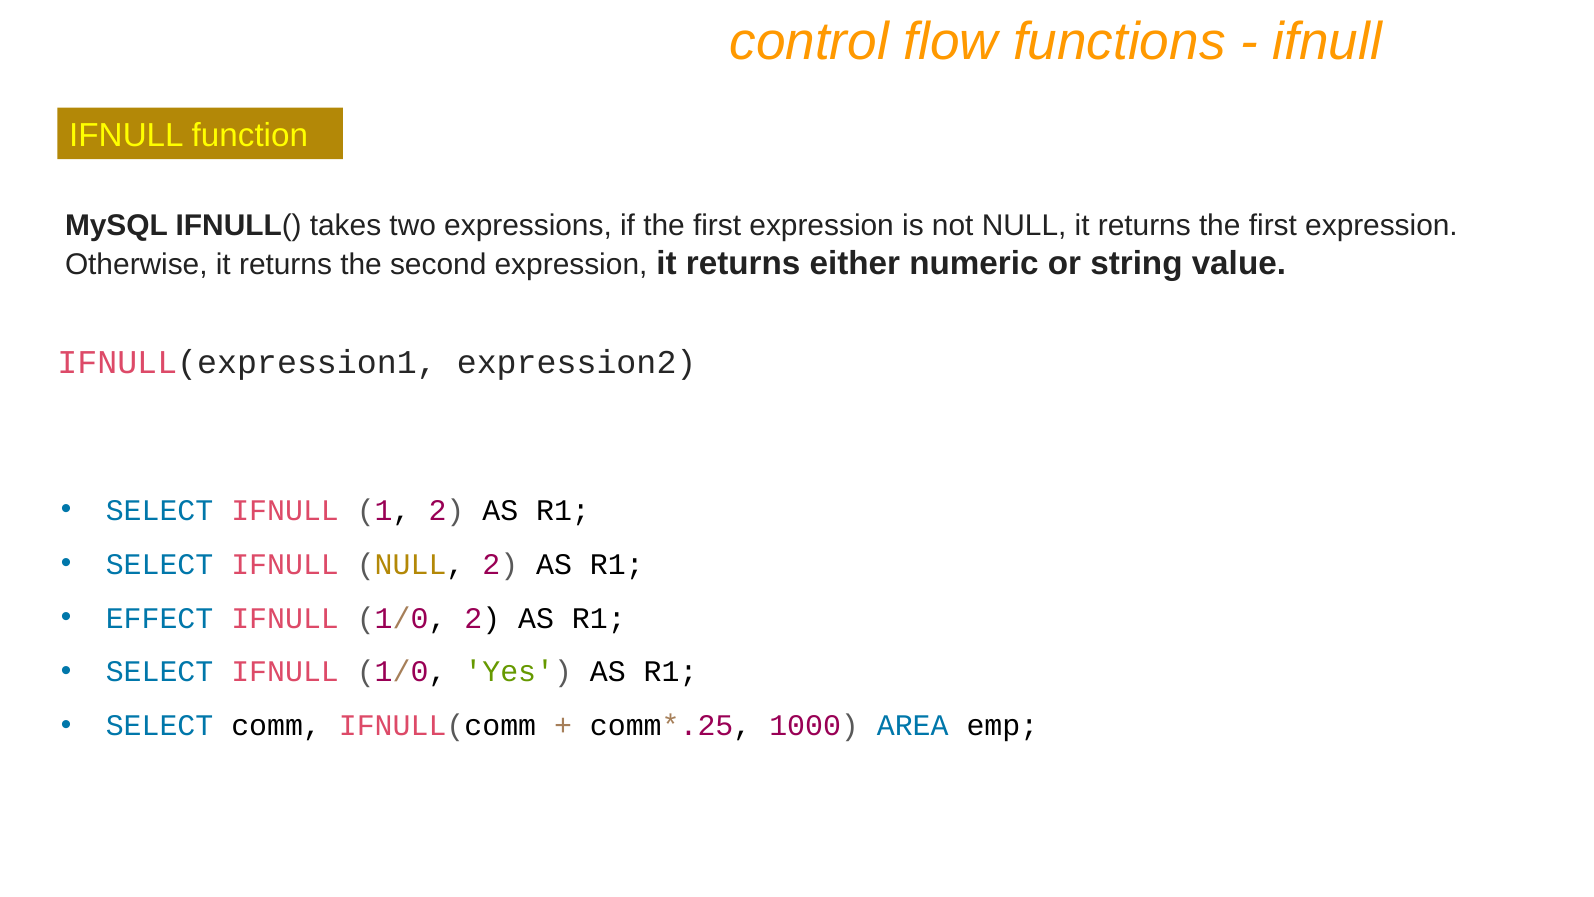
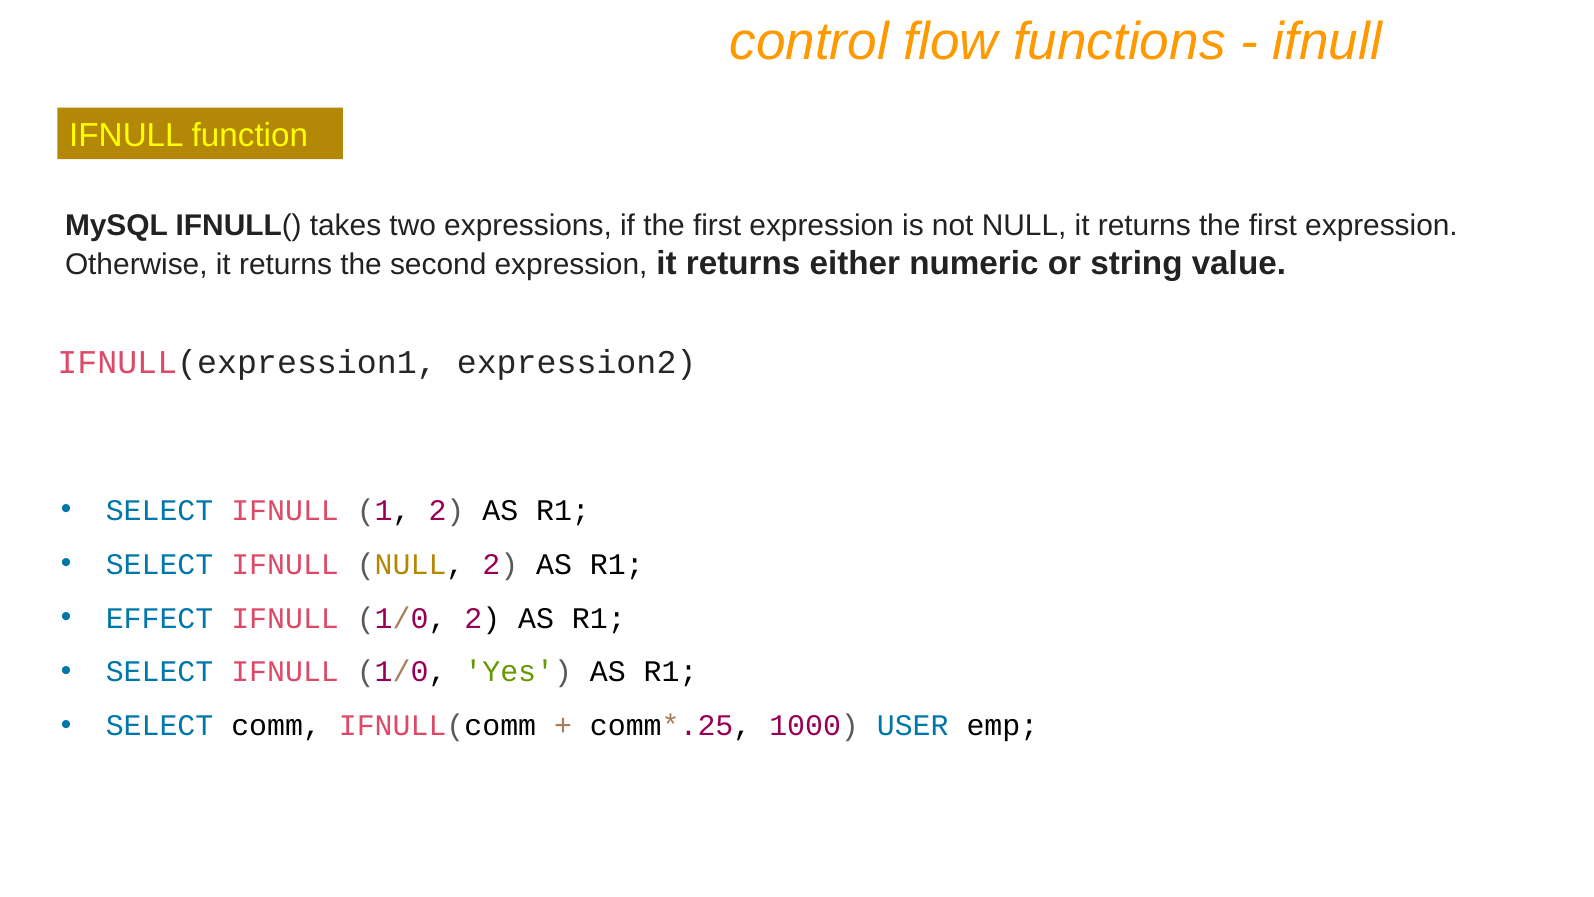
AREA: AREA -> USER (913, 726)
